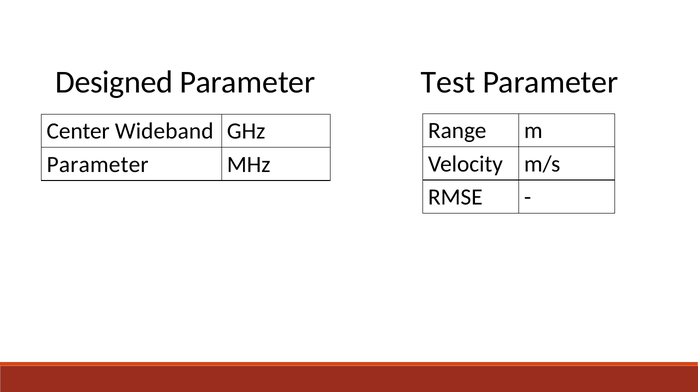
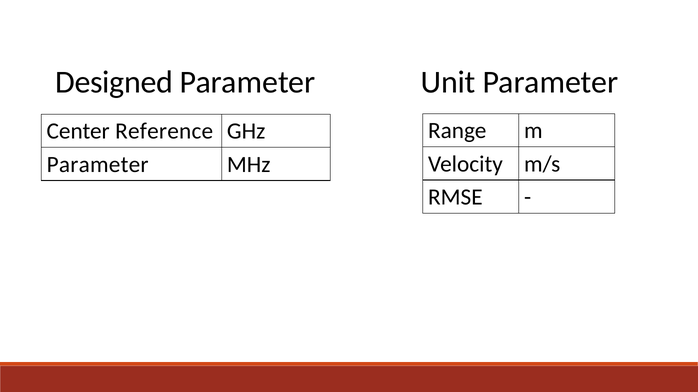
Test: Test -> Unit (448, 82)
Wideband: Wideband -> Reference (164, 131)
